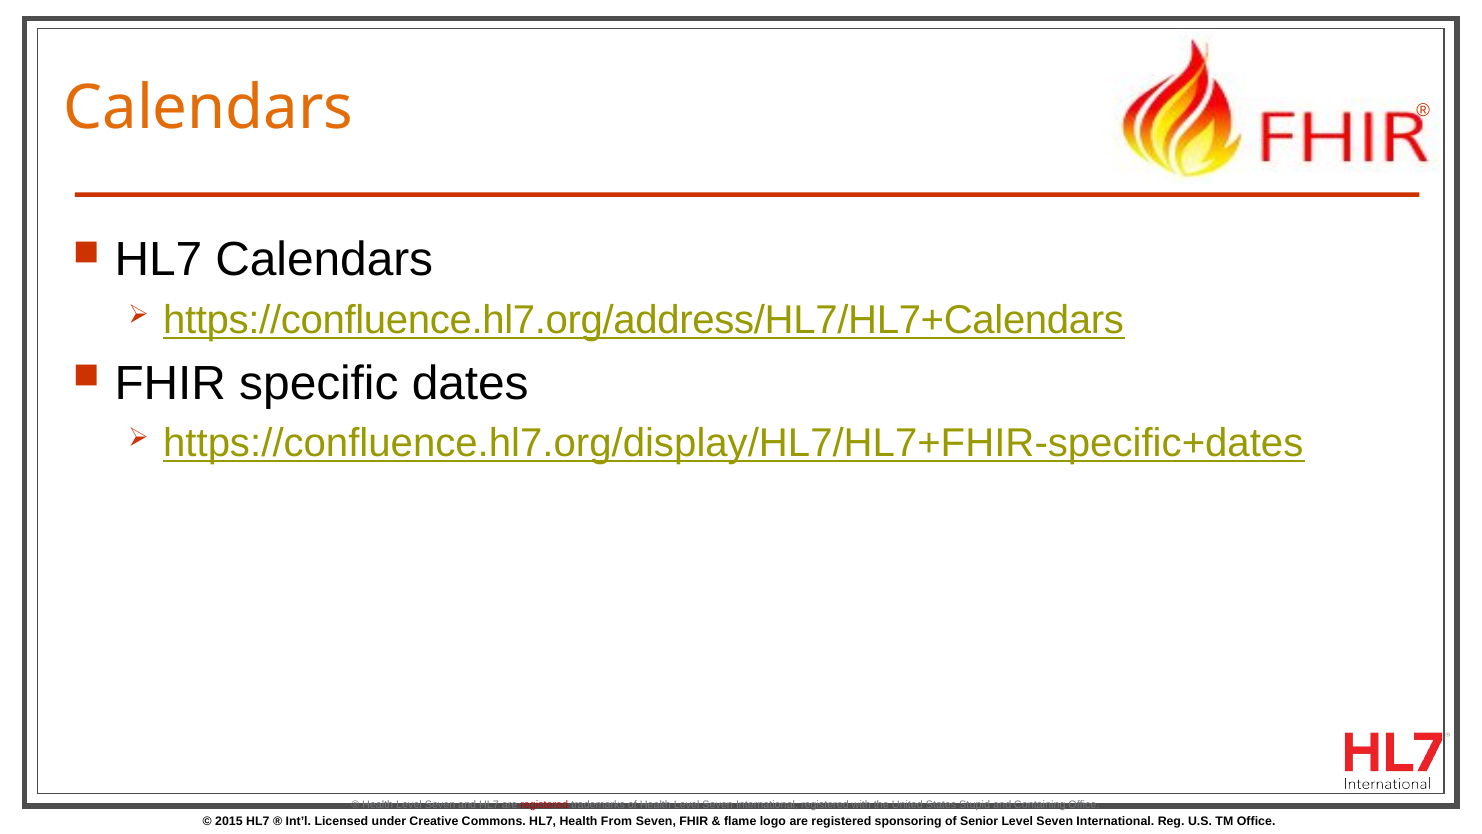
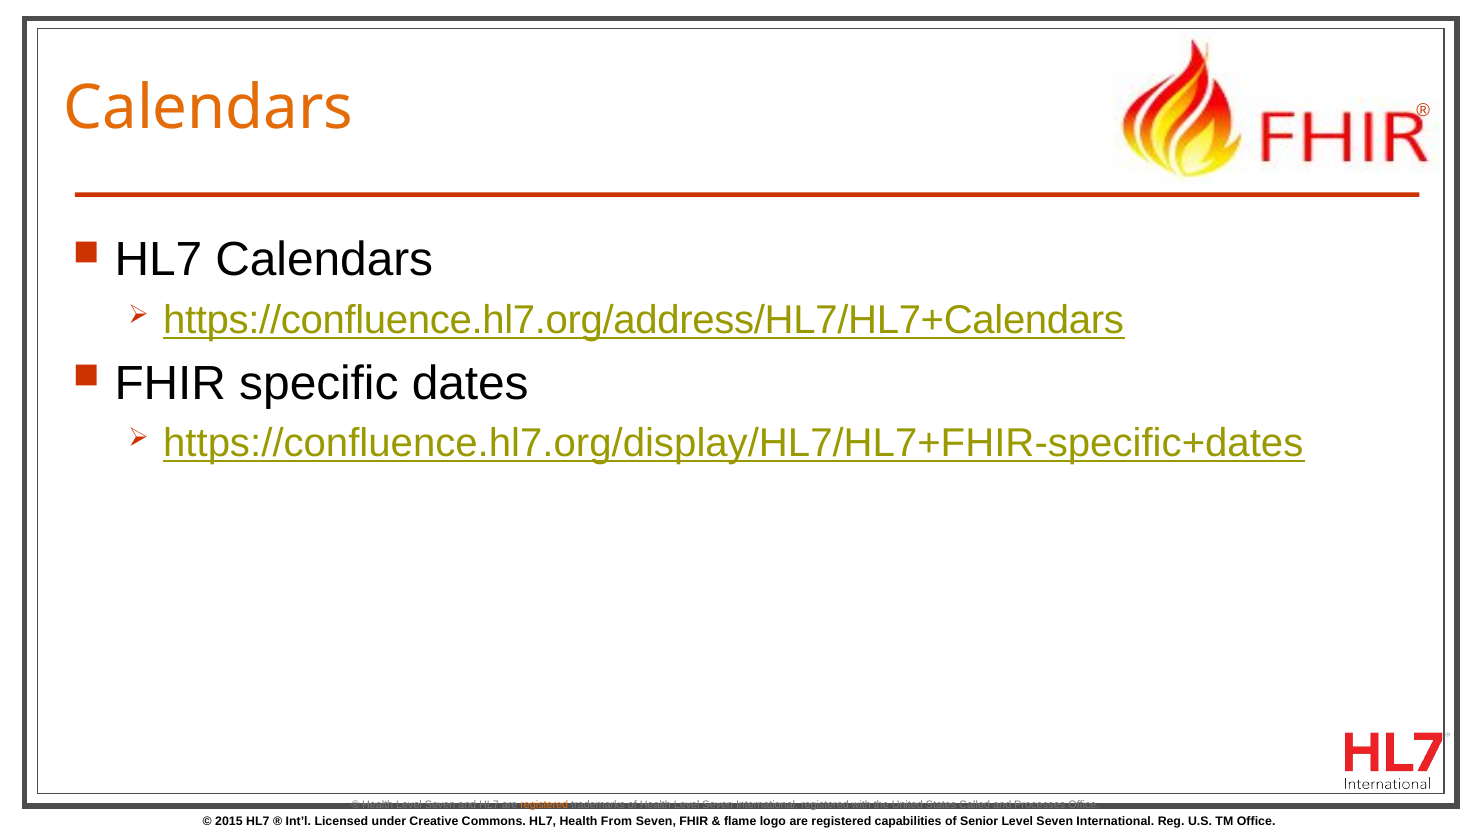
registered colour: red -> orange (544, 805)
Stupid: Stupid -> Called (975, 805)
Containing: Containing -> Processes (1040, 805)
sponsoring: sponsoring -> capabilities (908, 821)
